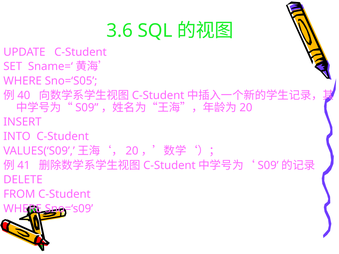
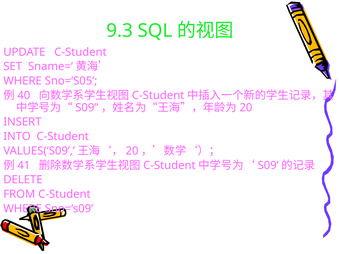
3.6: 3.6 -> 9.3 (120, 31)
